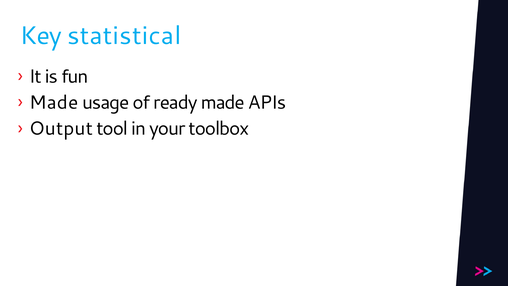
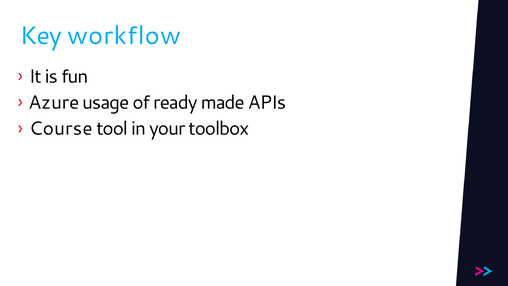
statistical: statistical -> workflow (124, 36)
Made: Made -> Azure (54, 103)
Output: Output -> Course (61, 129)
